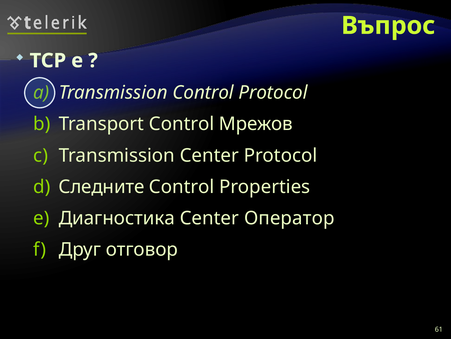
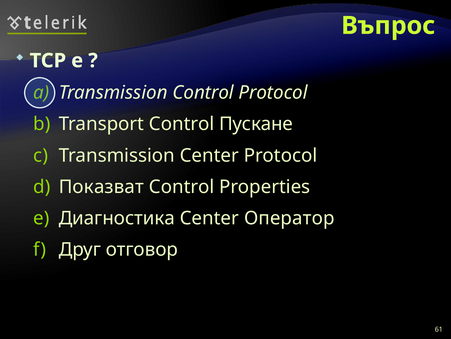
Mрежов: Mрежов -> Пускане (256, 124)
Следните: Следните -> Показват (101, 187)
